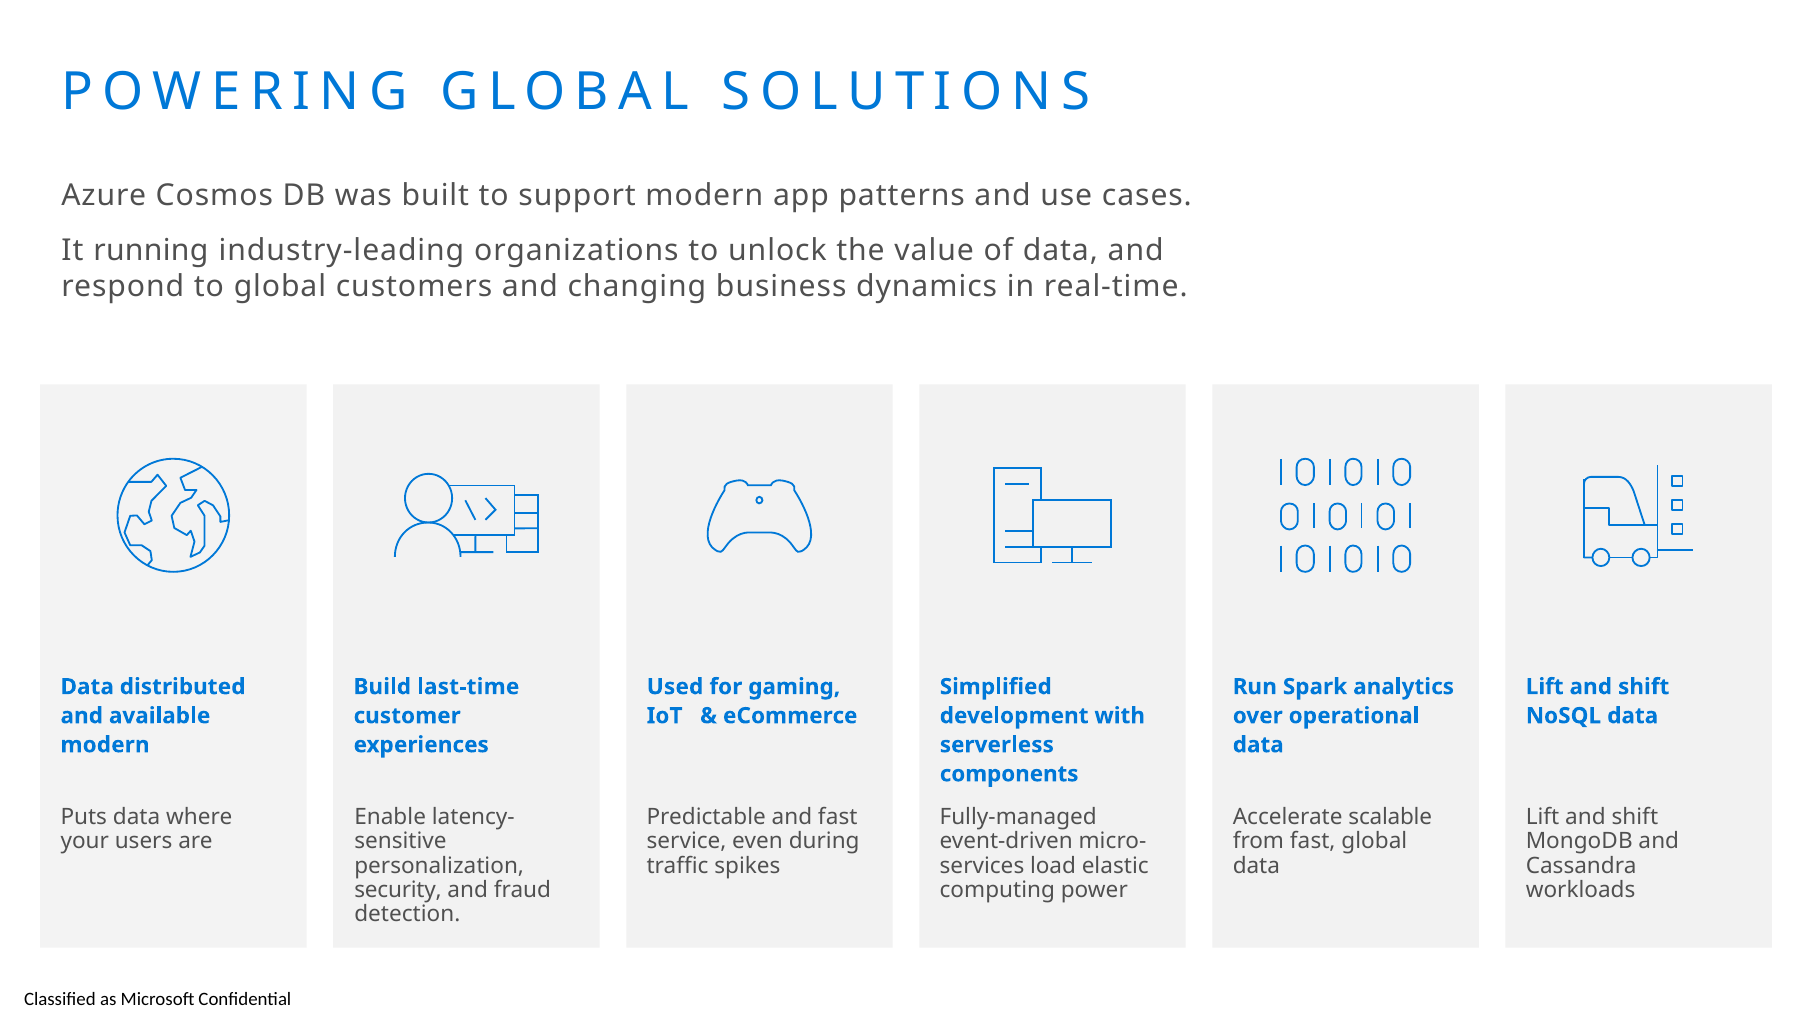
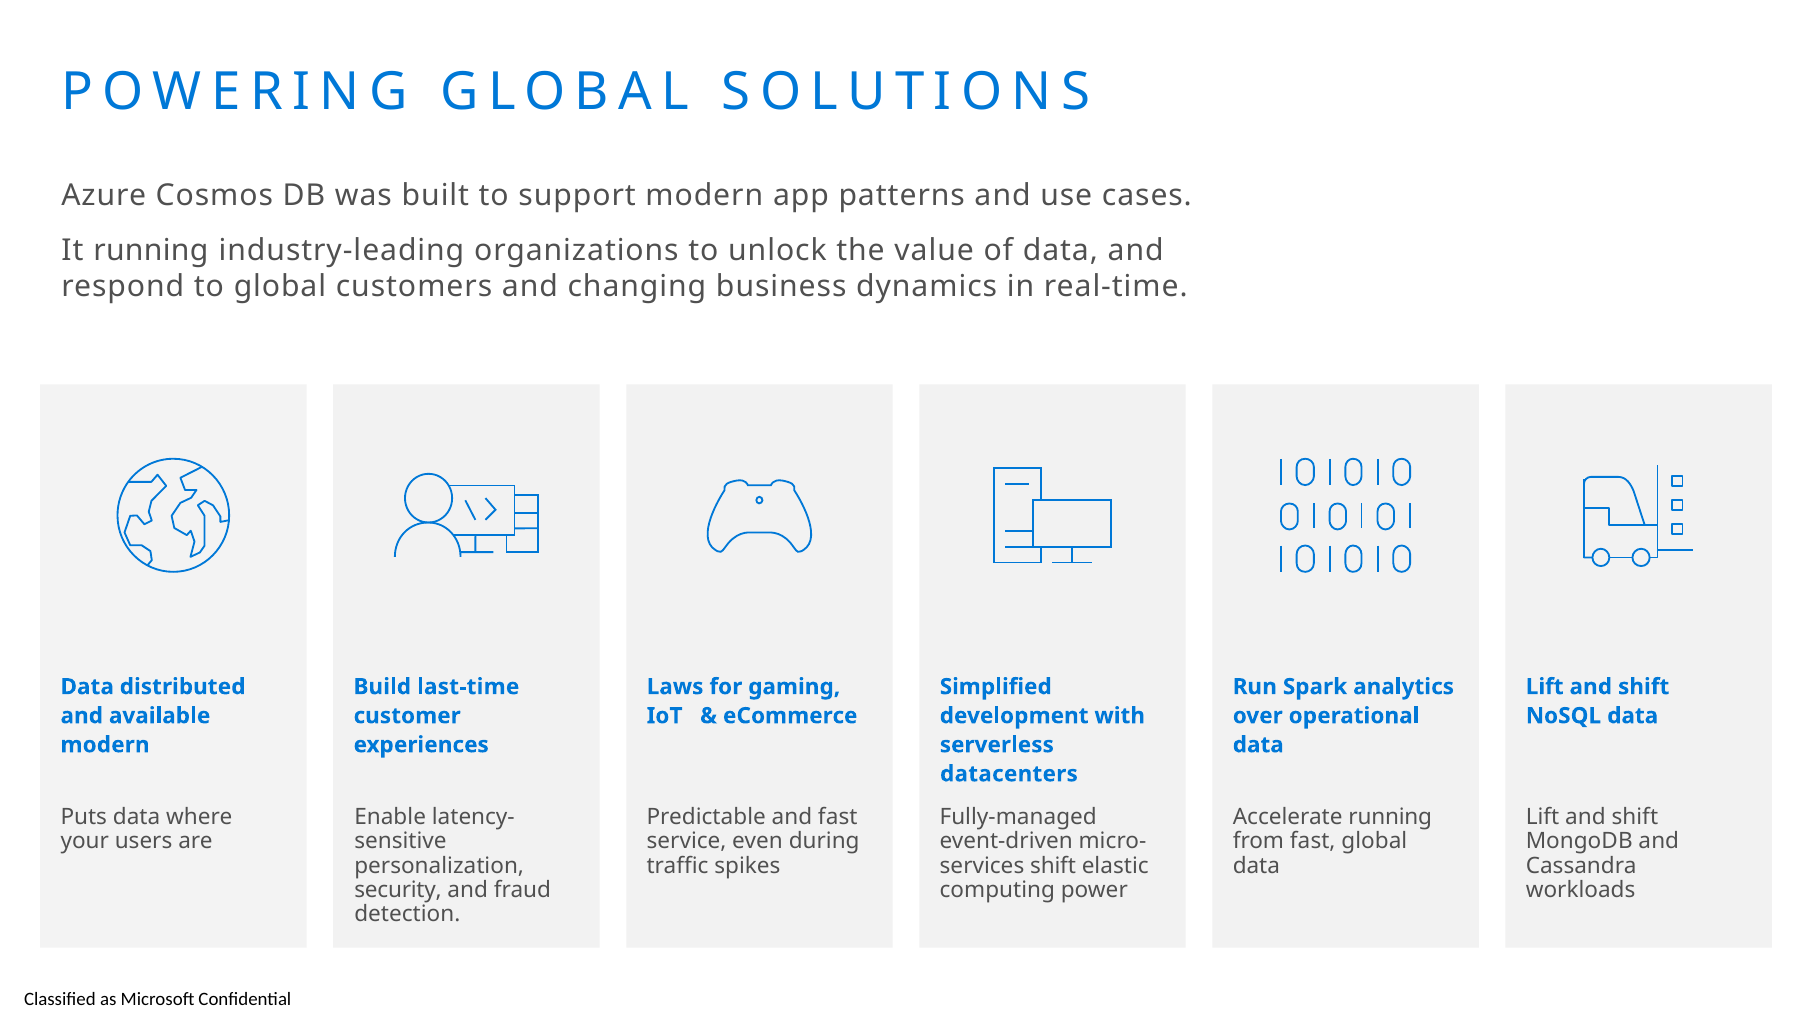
Used: Used -> Laws (675, 687)
components: components -> datacenters (1009, 774)
Accelerate scalable: scalable -> running (1390, 817)
load: load -> shift (1053, 866)
